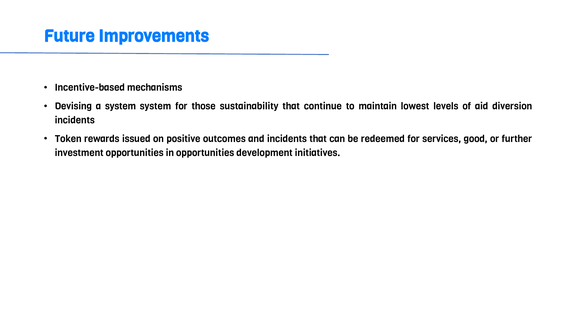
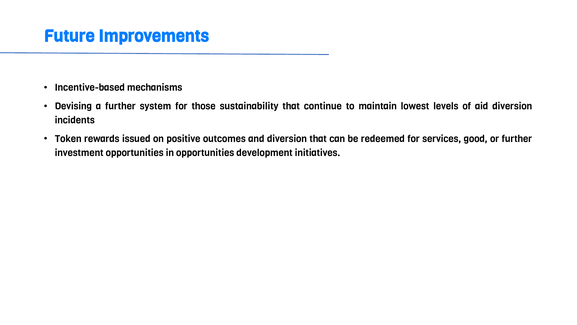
a system: system -> further (120, 106)
and incidents: incidents -> diversion (287, 139)
